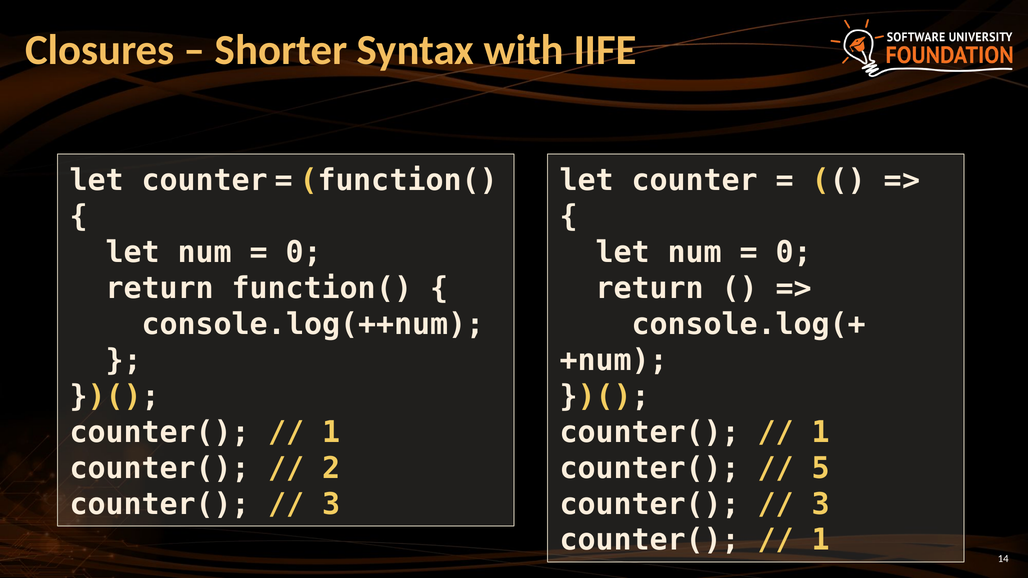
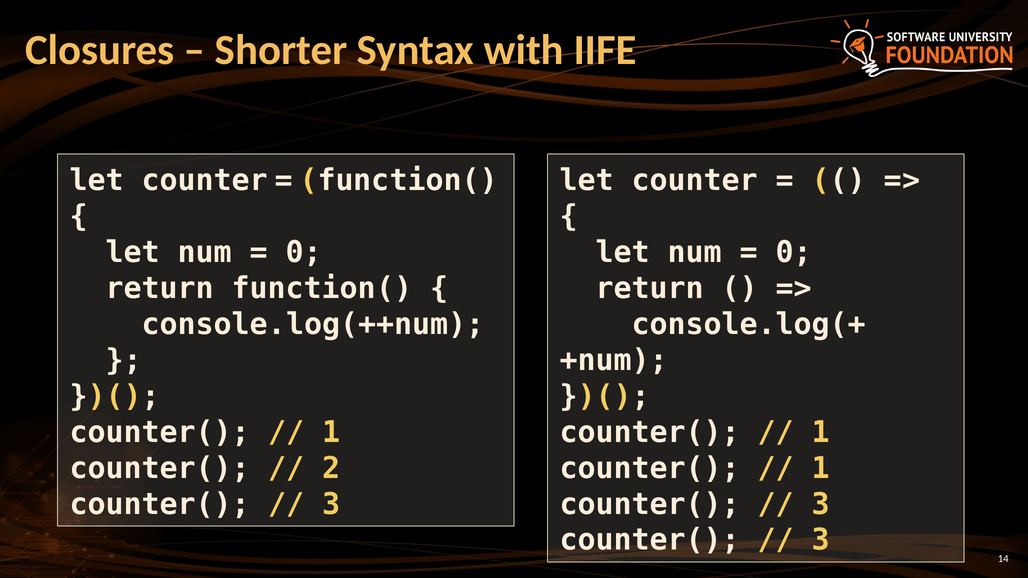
5: 5 -> 1 (821, 468)
1: 1 -> 3 (821, 540)
